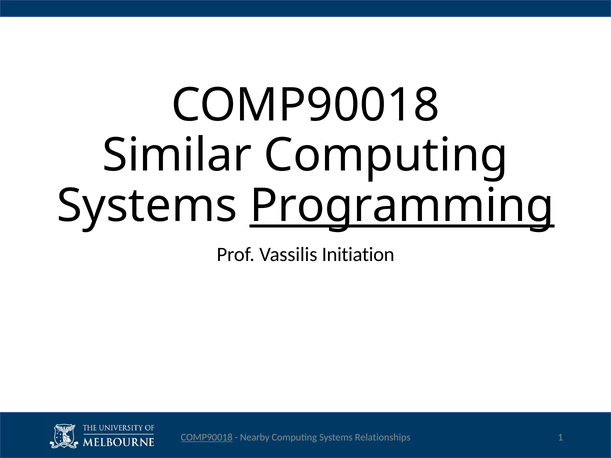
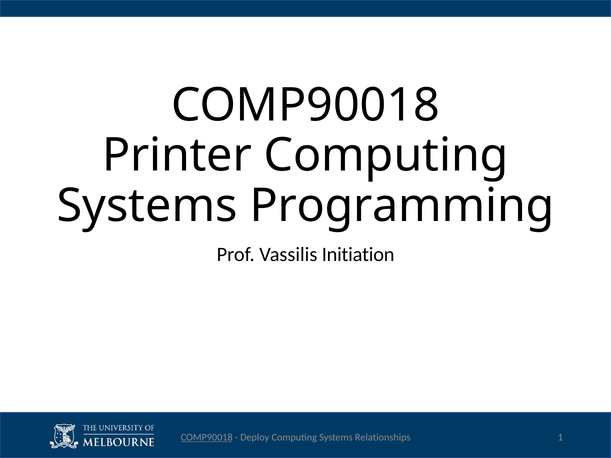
Similar: Similar -> Printer (177, 156)
Programming underline: present -> none (402, 206)
Nearby: Nearby -> Deploy (255, 438)
